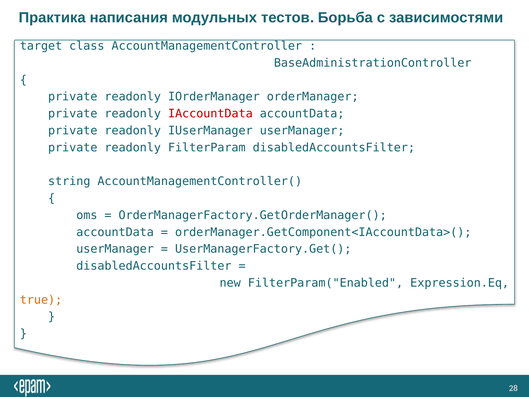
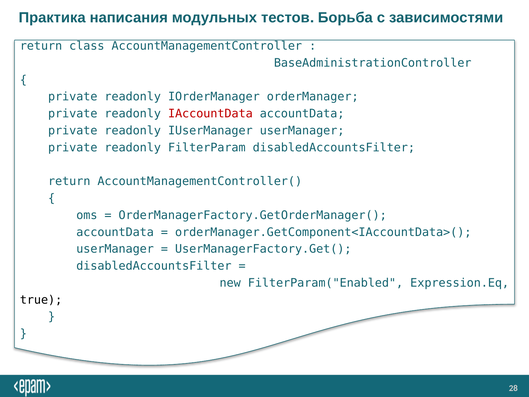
target: target -> return (41, 46)
string: string -> return (69, 181)
true colour: orange -> black (41, 300)
